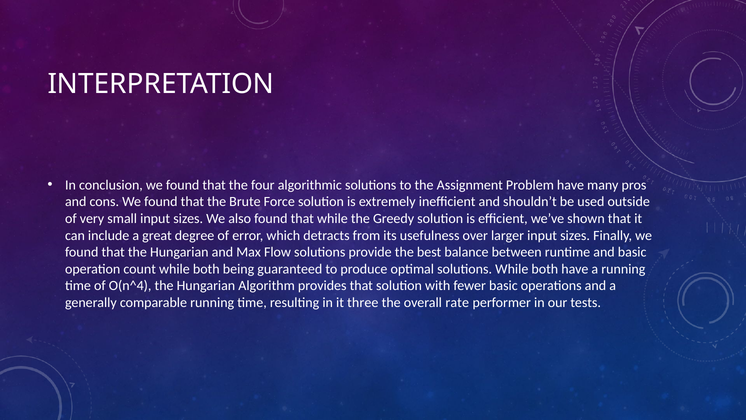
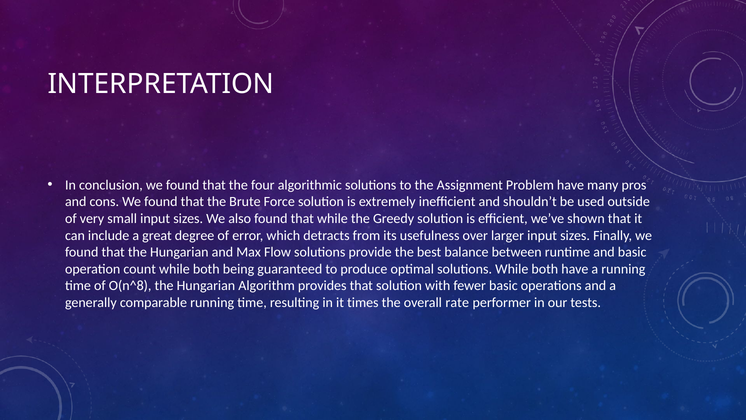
O(n^4: O(n^4 -> O(n^8 (130, 286)
three: three -> times (363, 302)
